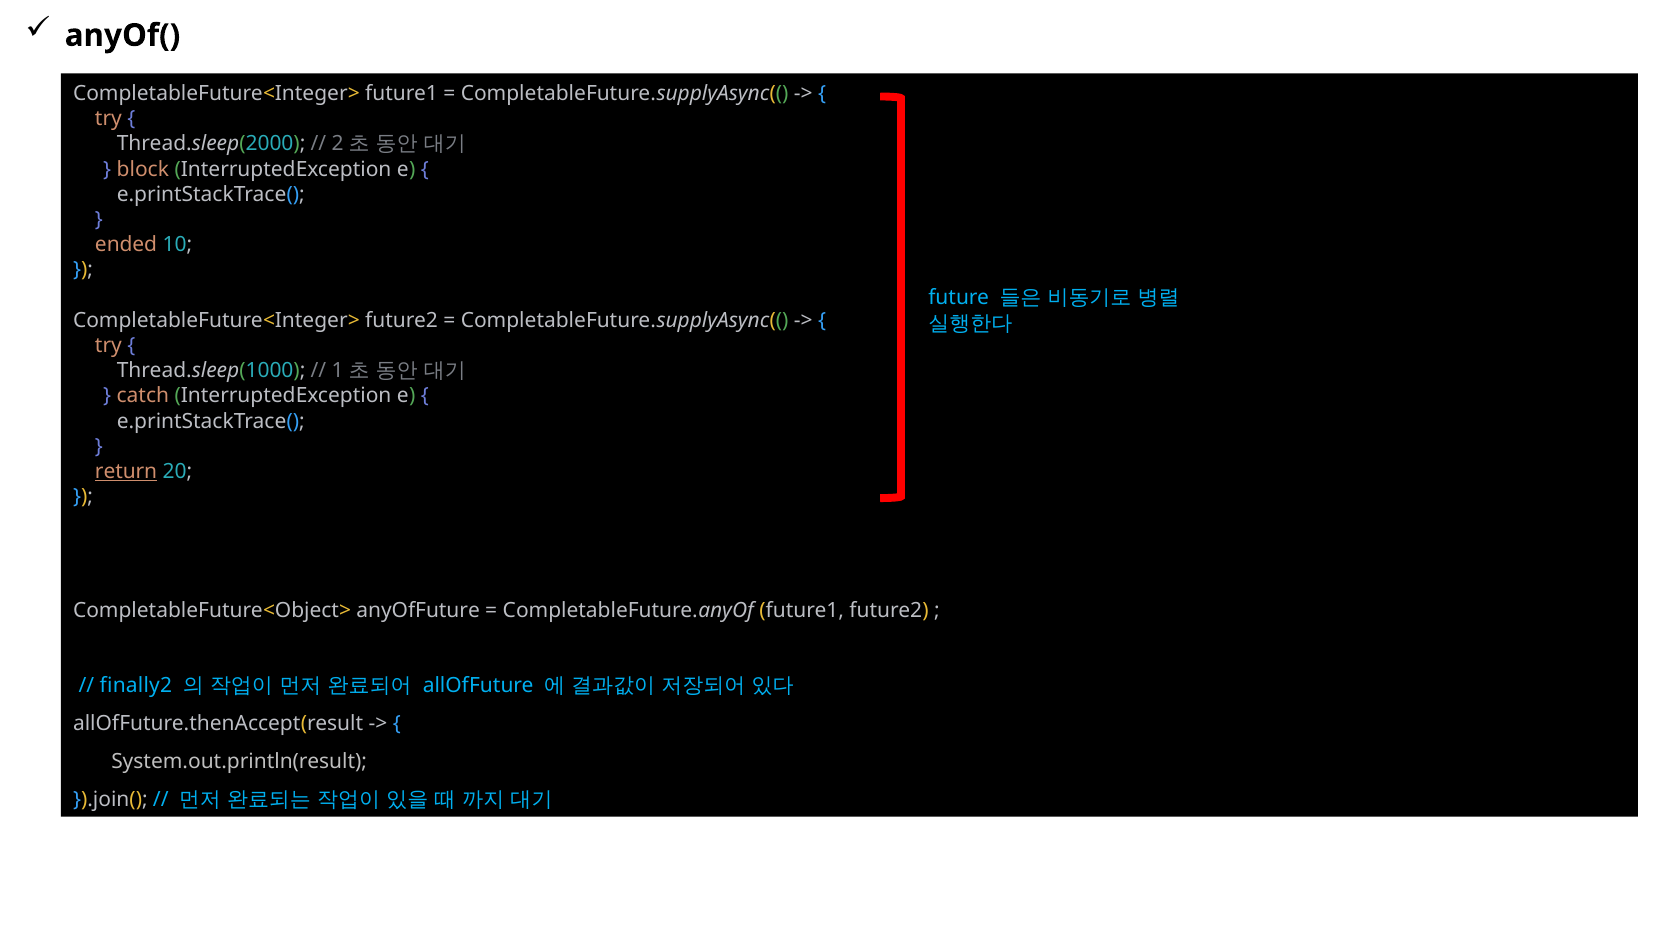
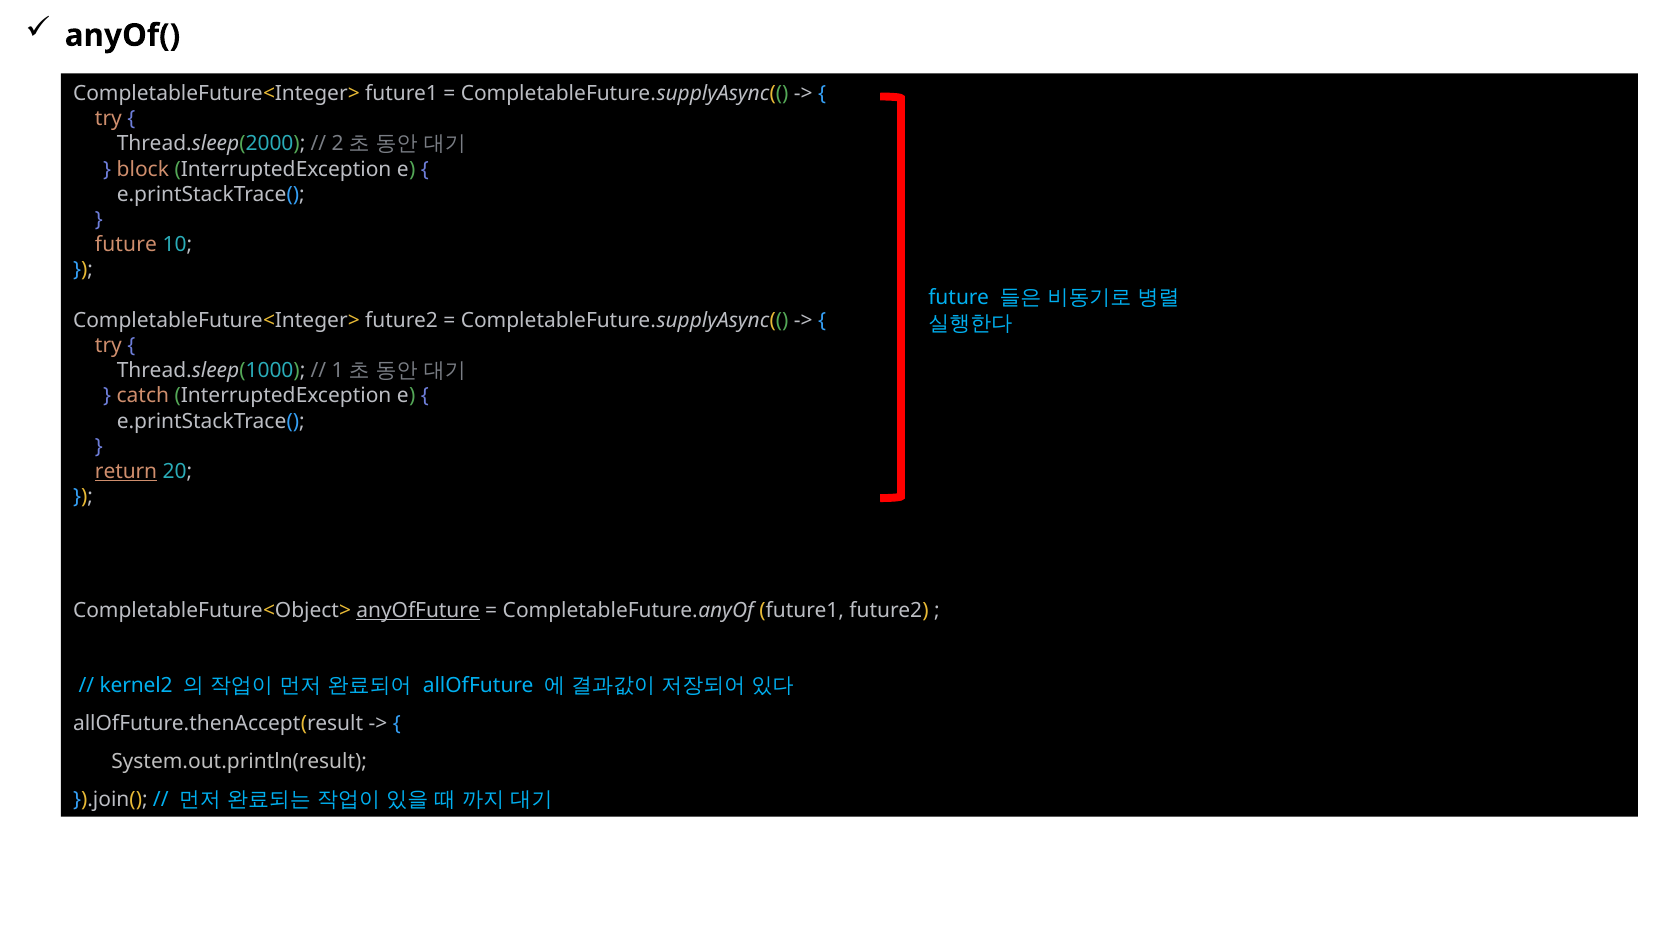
ended: ended -> future (126, 245)
anyOfFuture underline: none -> present (418, 610)
finally2: finally2 -> kernel2 (136, 686)
